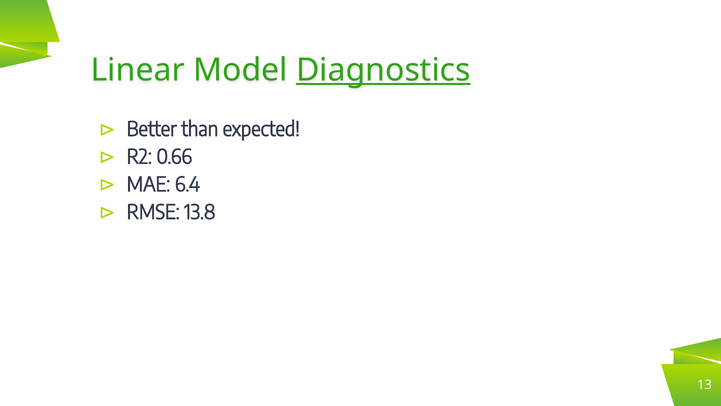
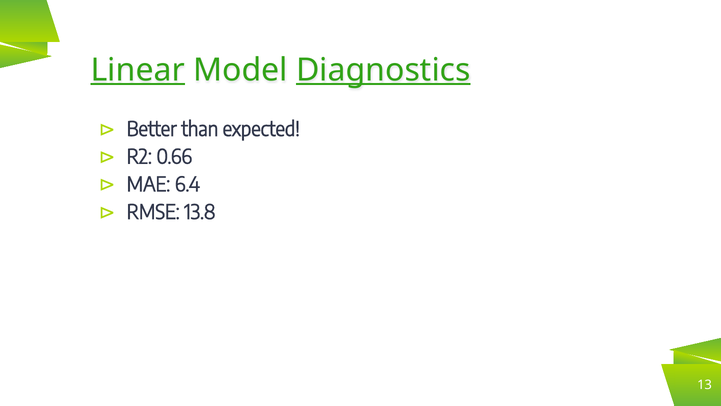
Linear underline: none -> present (138, 70)
